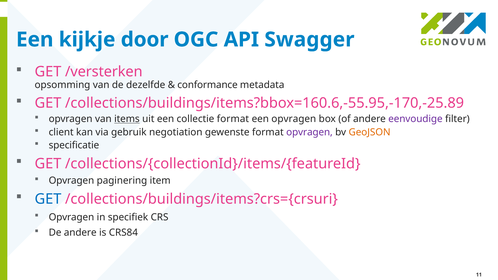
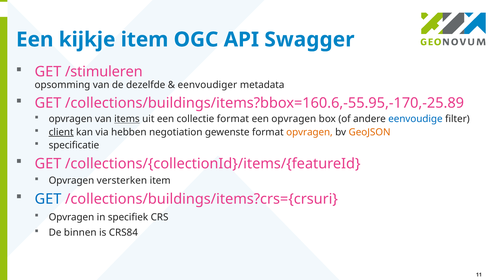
kijkje door: door -> item (145, 40)
/versterken: /versterken -> /stimuleren (104, 72)
conformance: conformance -> eenvoudiger (207, 85)
eenvoudige colour: purple -> blue (415, 119)
client underline: none -> present (61, 132)
gebruik: gebruik -> hebben (129, 132)
opvragen colour: purple -> orange (309, 132)
paginering: paginering -> versterken (122, 181)
De andere: andere -> binnen (80, 233)
